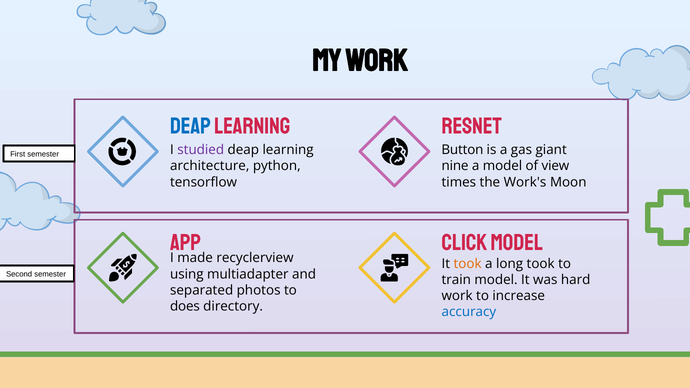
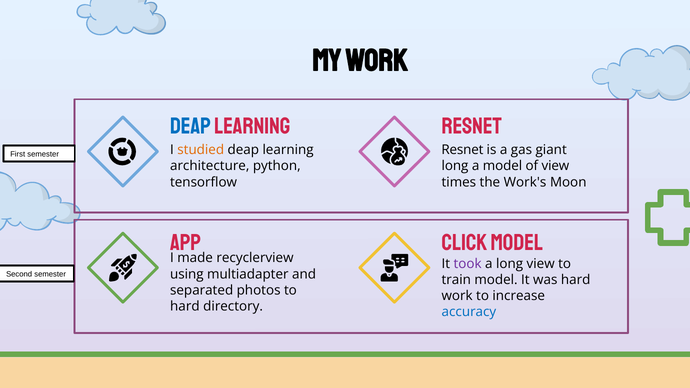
studied colour: purple -> orange (201, 150)
Button: Button -> Resnet (462, 150)
nine: nine -> long (455, 166)
took colour: orange -> purple (468, 264)
long took: took -> view (541, 264)
does: does -> hard (185, 306)
